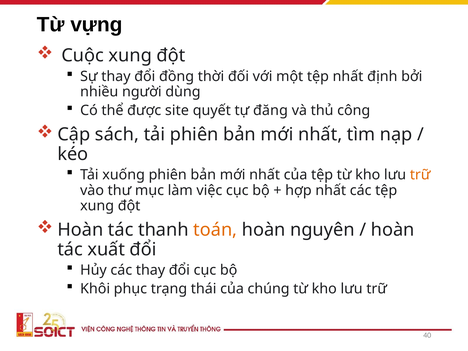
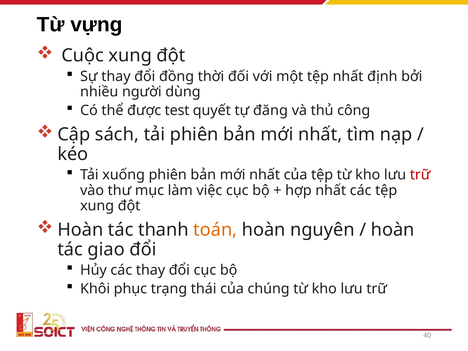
site: site -> test (177, 111)
trữ colour: orange -> red (420, 175)
xuất: xuất -> giao (106, 249)
